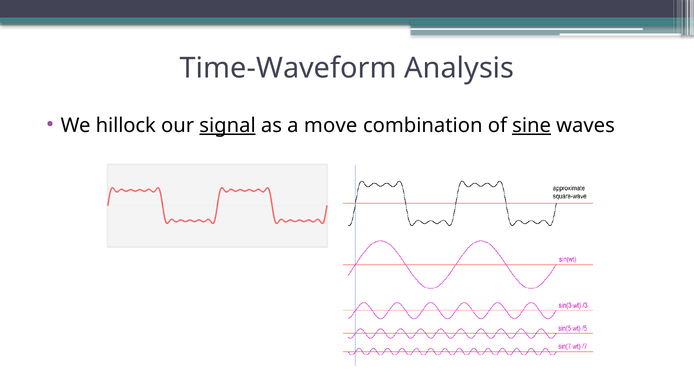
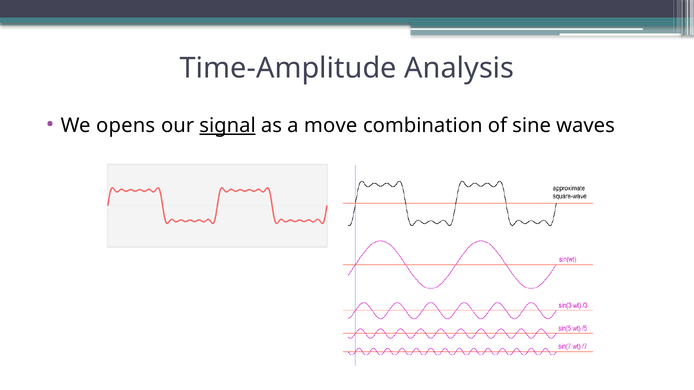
Time-Waveform: Time-Waveform -> Time-Amplitude (288, 69)
hillock: hillock -> opens (126, 126)
sine underline: present -> none (532, 126)
